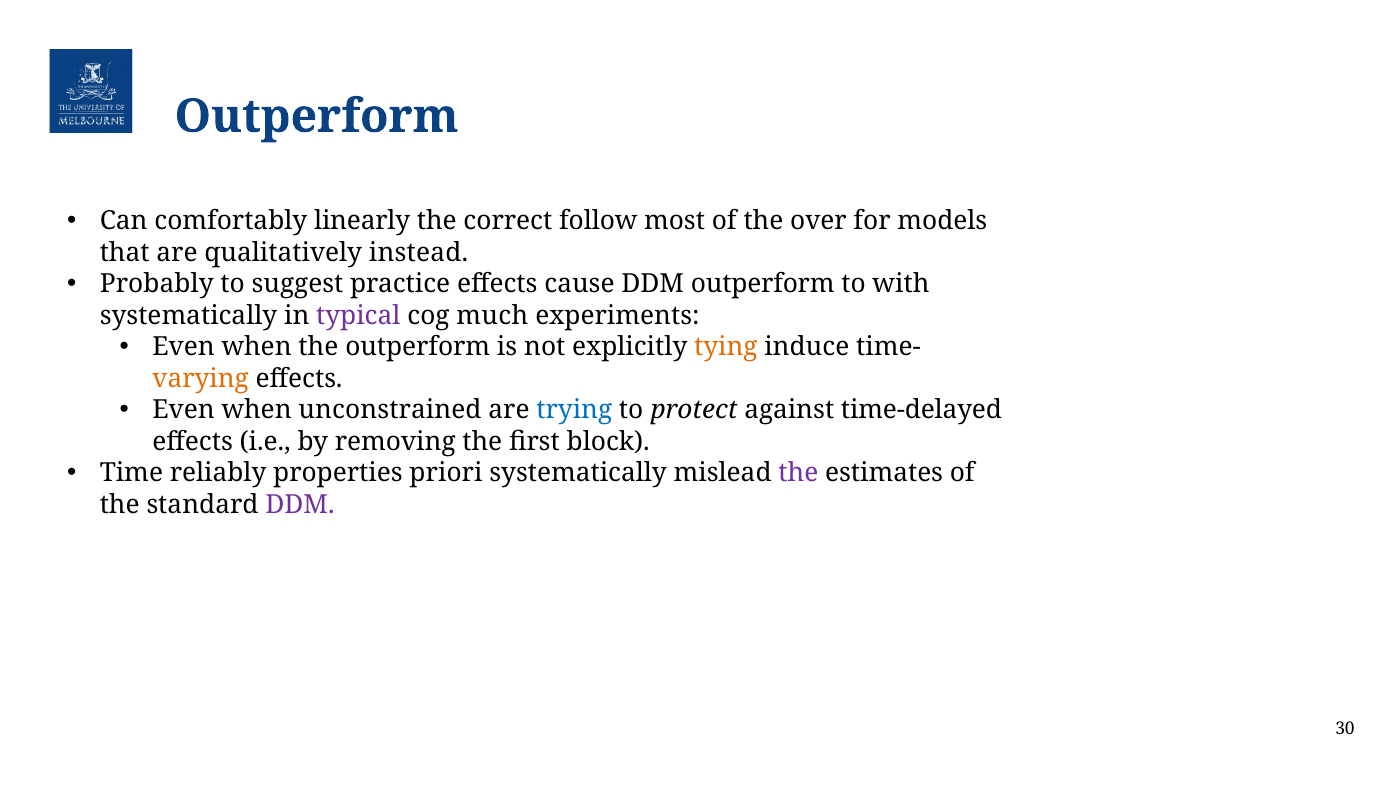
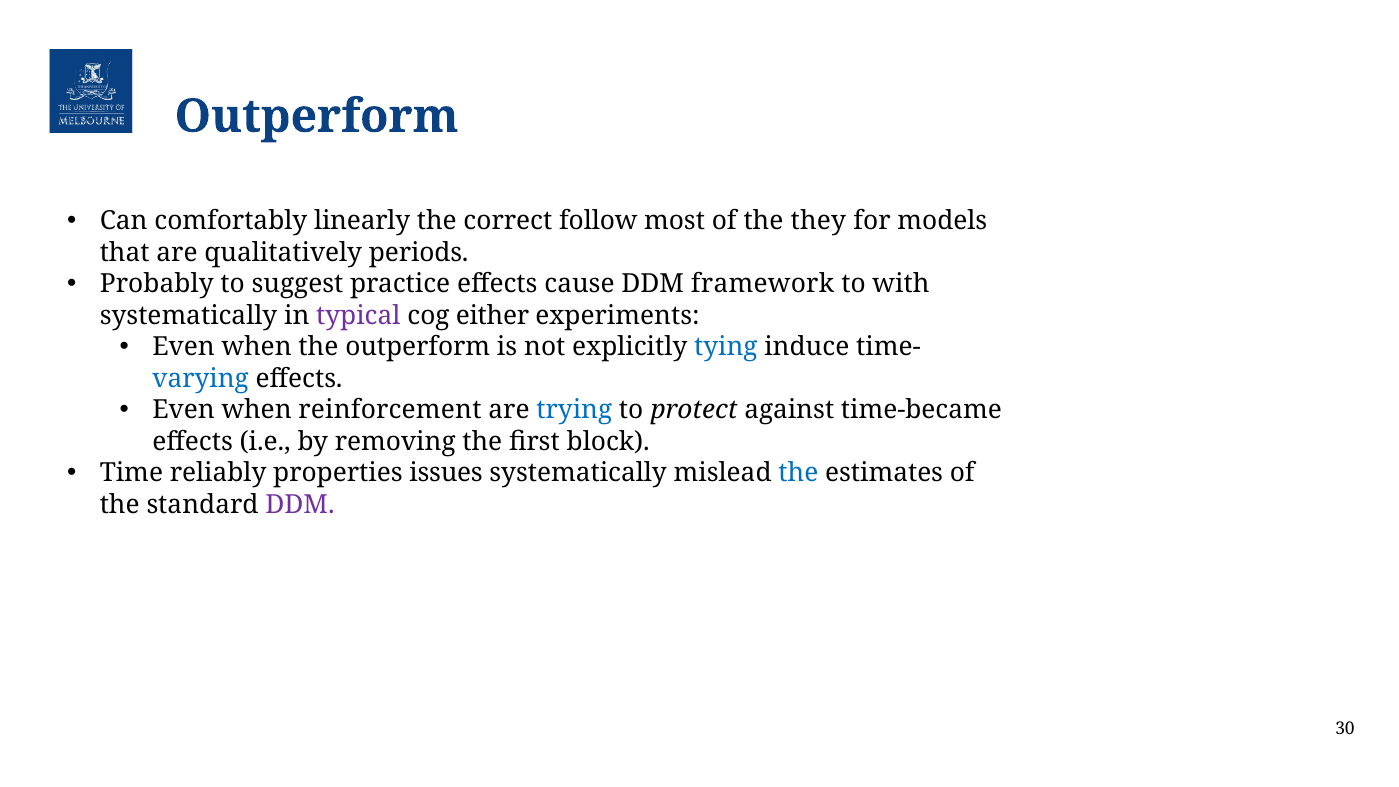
over: over -> they (818, 221)
instead: instead -> periods (419, 253)
DDM outperform: outperform -> framework (763, 284)
much: much -> either (493, 316)
tying colour: orange -> blue (726, 347)
varying colour: orange -> blue (201, 379)
unconstrained: unconstrained -> reinforcement (390, 410)
time-delayed: time-delayed -> time-became (921, 410)
priori: priori -> issues (446, 473)
the colour: purple -> blue (798, 473)
